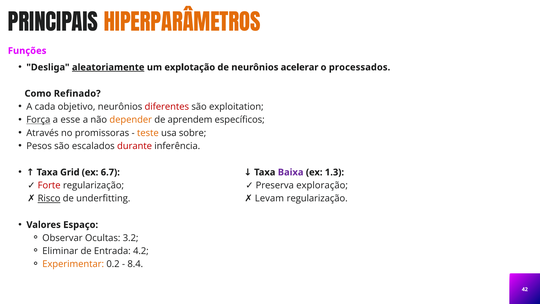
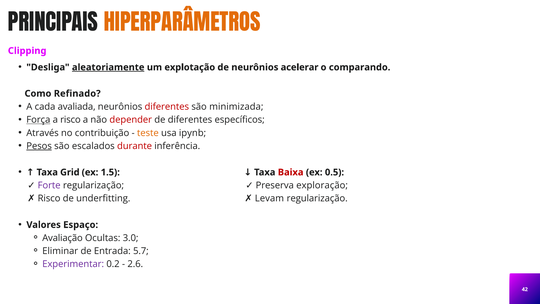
Funções: Funções -> Clipping (27, 51)
processados: processados -> comparando (360, 67)
objetivo: objetivo -> avaliada (77, 107)
exploitation: exploitation -> minimizada (236, 107)
a esse: esse -> risco (70, 120)
depender colour: orange -> red (131, 120)
de aprendem: aprendem -> diferentes (190, 120)
promissoras: promissoras -> contribuição (102, 133)
sobre: sobre -> ipynb (193, 133)
Pesos underline: none -> present (39, 146)
6.7: 6.7 -> 1.5 (110, 172)
Baixa colour: purple -> red (291, 172)
1.3: 1.3 -> 0.5 (334, 172)
Forte colour: red -> purple (49, 185)
Risco underline: present -> none (49, 198)
Observar: Observar -> Avaliação (63, 238)
3.2: 3.2 -> 3.0 (131, 238)
4.2: 4.2 -> 5.7 (141, 251)
Experimentar colour: orange -> purple (73, 264)
8.4: 8.4 -> 2.6 (135, 264)
